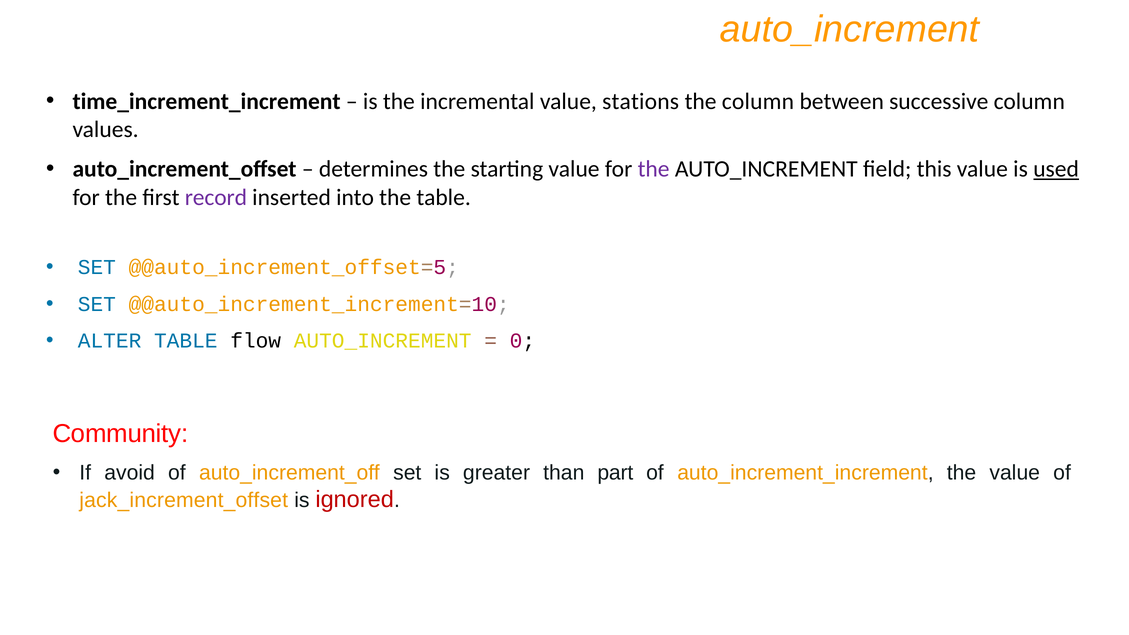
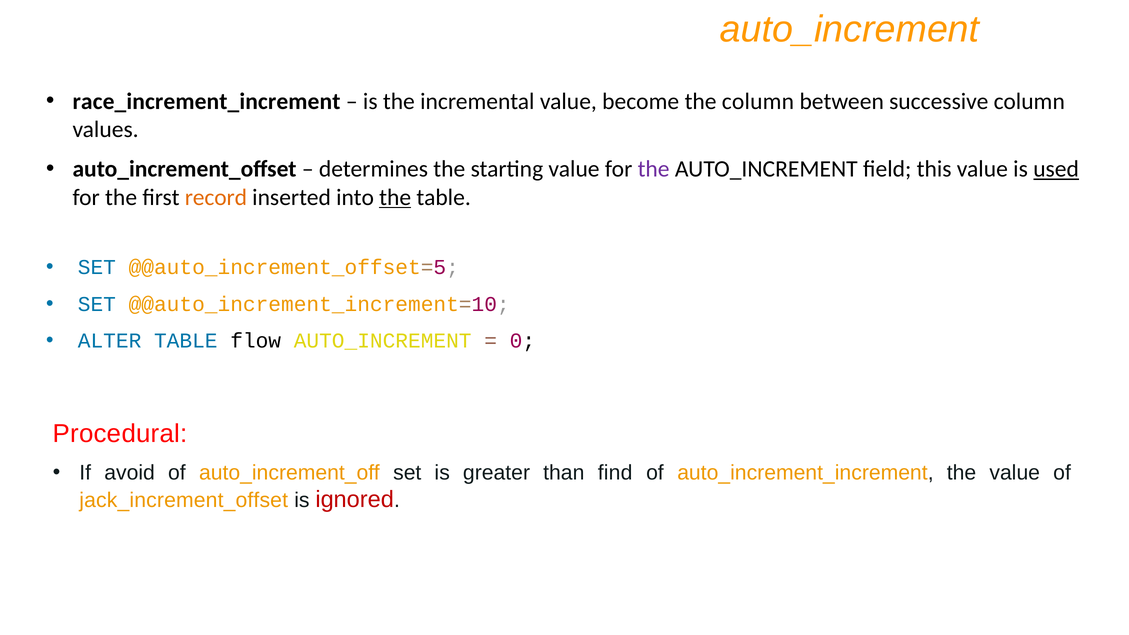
time_increment_increment: time_increment_increment -> race_increment_increment (206, 101)
stations: stations -> become (641, 101)
record colour: purple -> orange (216, 197)
the underline: none -> present (395, 197)
Community: Community -> Procedural (120, 434)
part: part -> find (615, 473)
